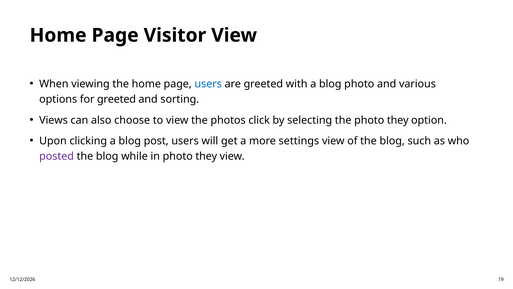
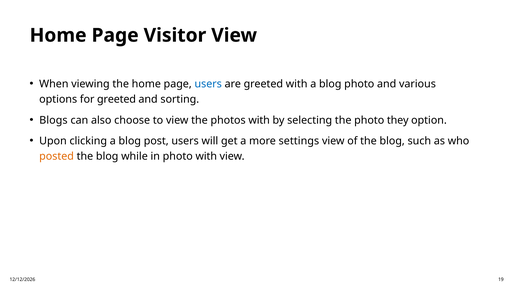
Views: Views -> Blogs (53, 120)
photos click: click -> with (259, 120)
posted colour: purple -> orange (57, 156)
in photo they: they -> with (206, 156)
